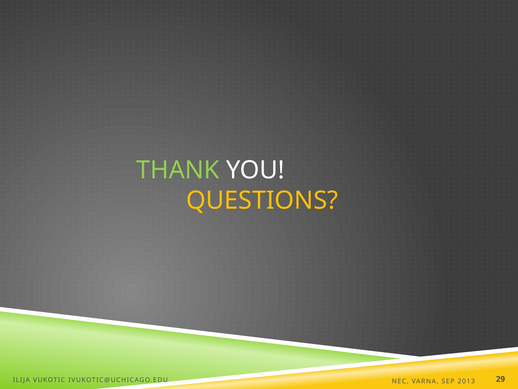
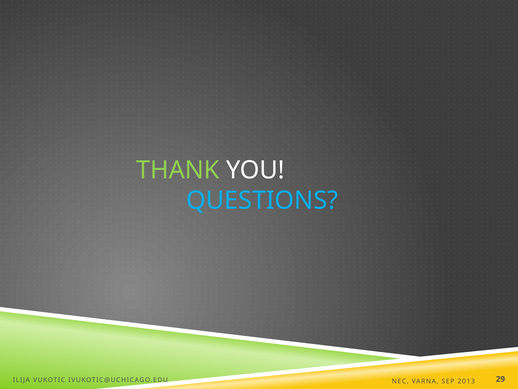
QUESTIONS colour: yellow -> light blue (262, 200)
